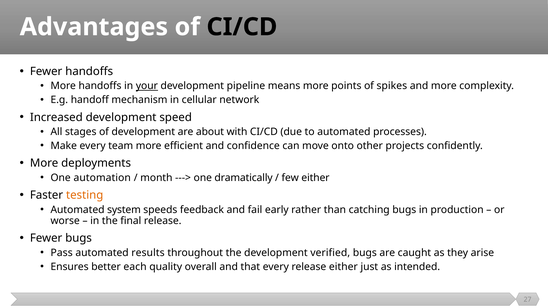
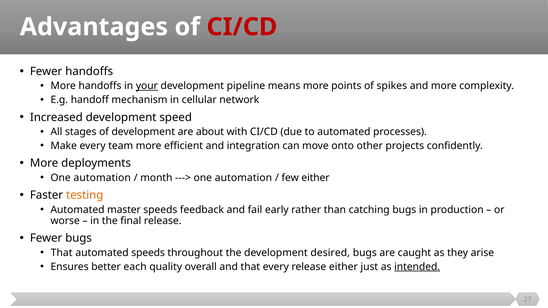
CI/CD colour: black -> red (242, 27)
confidence: confidence -> integration (253, 146)
dramatically: dramatically -> automation (243, 178)
system: system -> master (124, 210)
Pass: Pass -> That (62, 253)
automated results: results -> speeds (148, 253)
verified: verified -> desired (330, 253)
intended underline: none -> present (417, 267)
